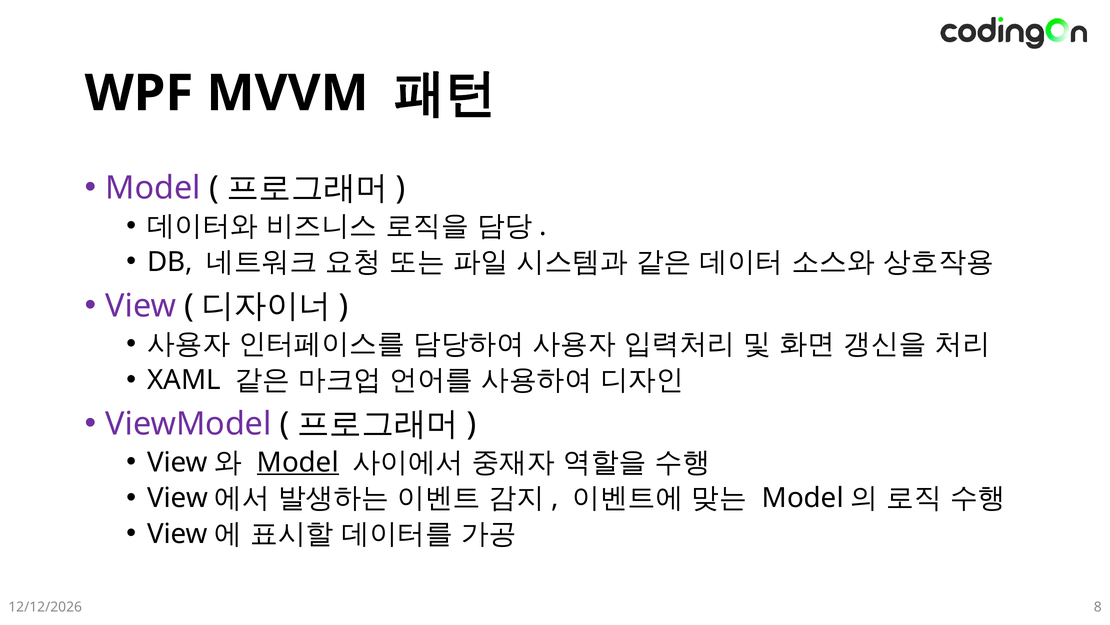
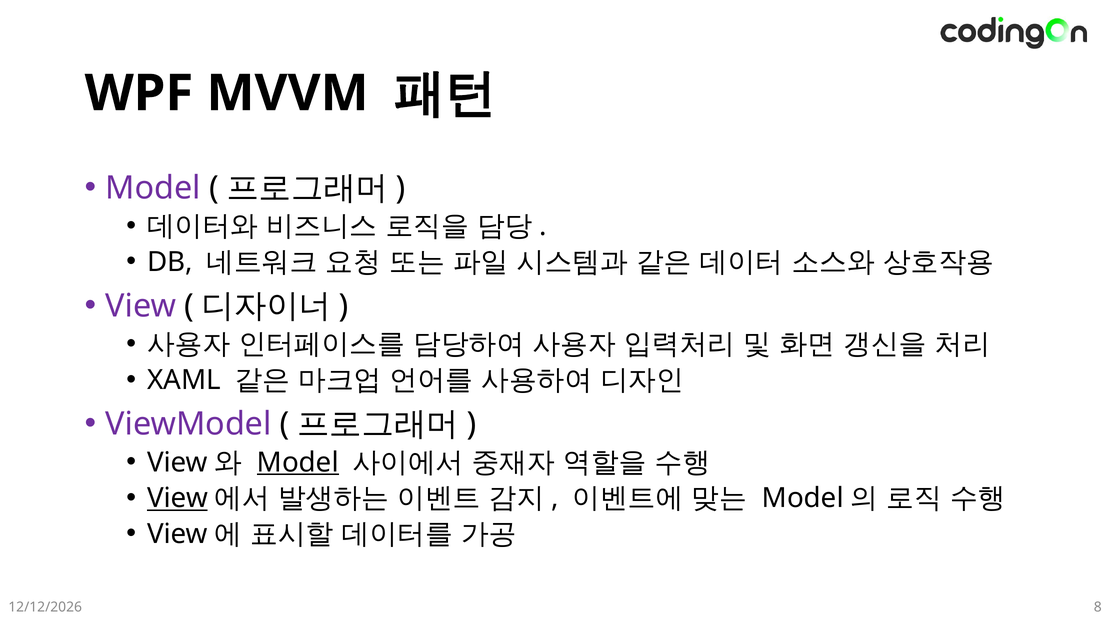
View underline: none -> present (177, 498)
